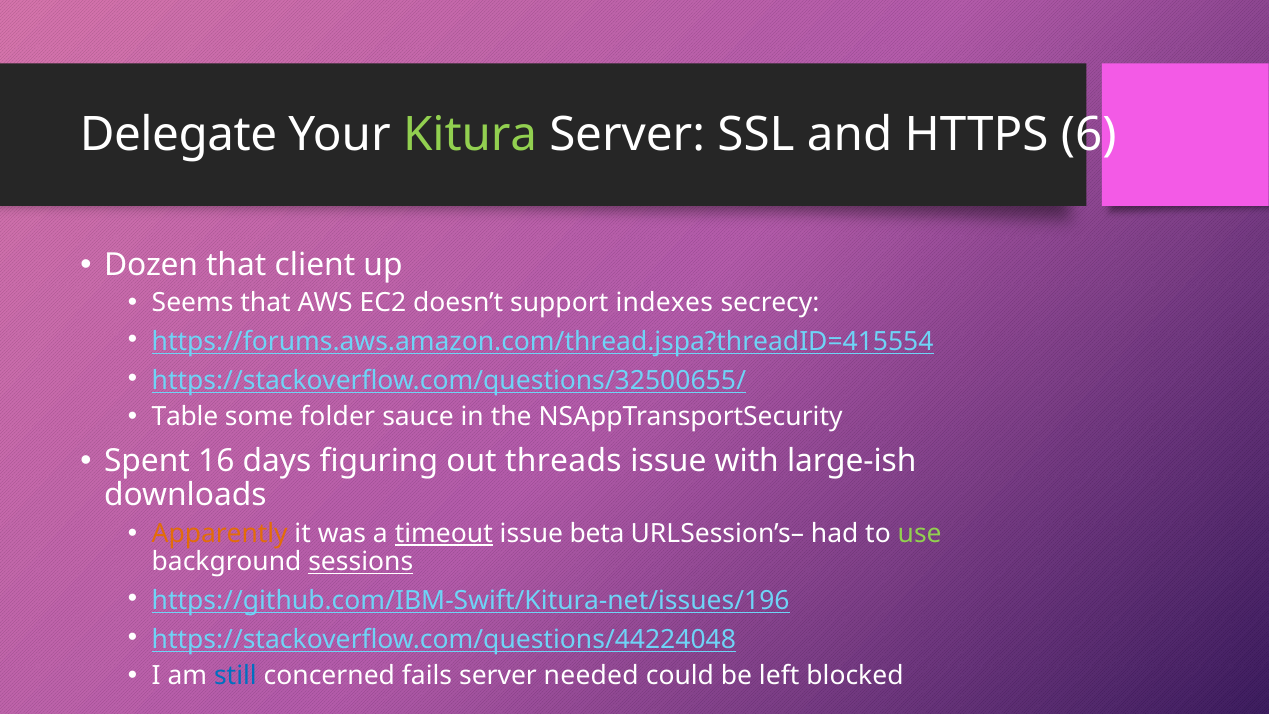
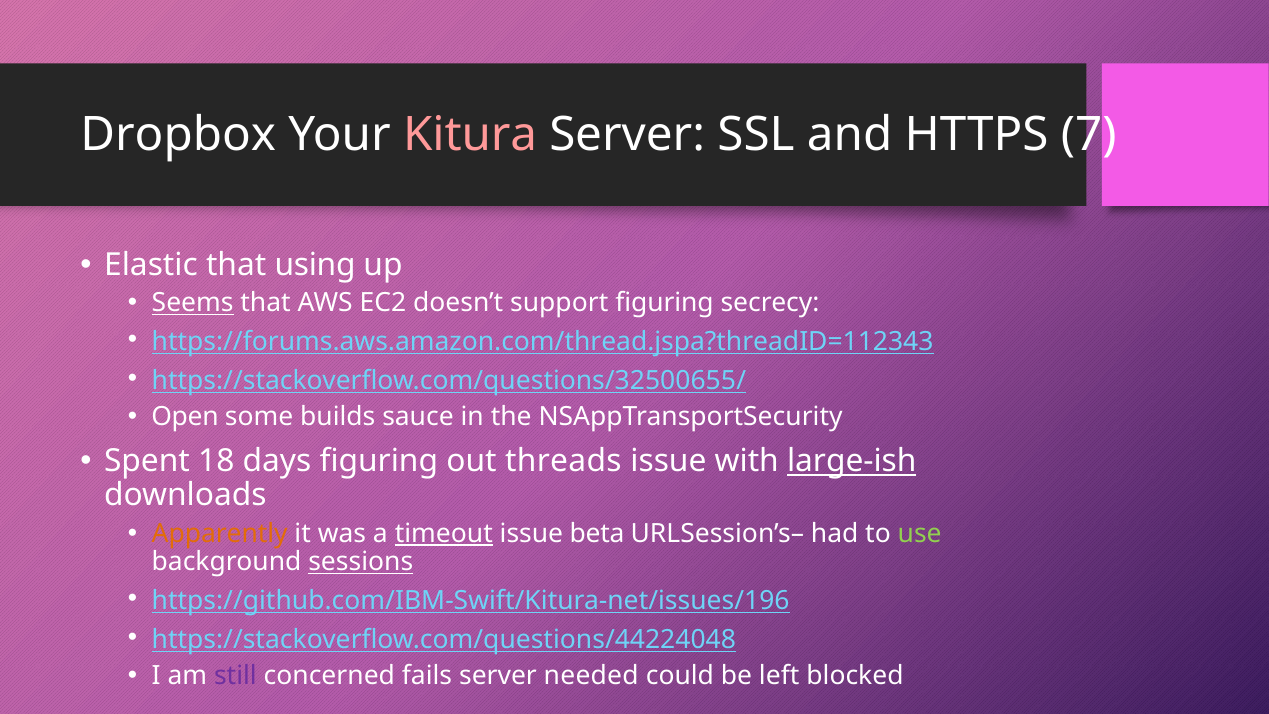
Delegate: Delegate -> Dropbox (178, 134)
Kitura colour: light green -> pink (470, 134)
6: 6 -> 7 (1089, 134)
Dozen: Dozen -> Elastic (151, 265)
client: client -> using (315, 265)
Seems underline: none -> present (193, 303)
support indexes: indexes -> figuring (664, 303)
https://forums.aws.amazon.com/thread.jspa?threadID=415554: https://forums.aws.amazon.com/thread.jspa?threadID=415554 -> https://forums.aws.amazon.com/thread.jspa?threadID=112343 (543, 341)
Table: Table -> Open (185, 416)
folder: folder -> builds (338, 416)
16: 16 -> 18 (216, 461)
large-ish underline: none -> present (852, 461)
still colour: blue -> purple (235, 675)
